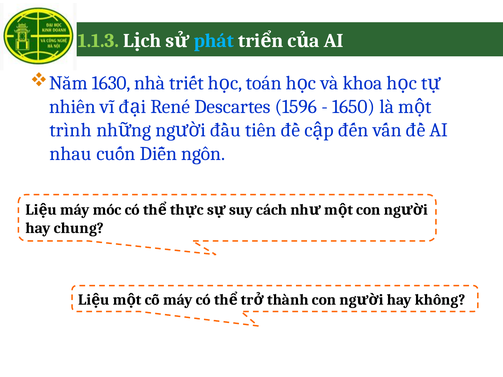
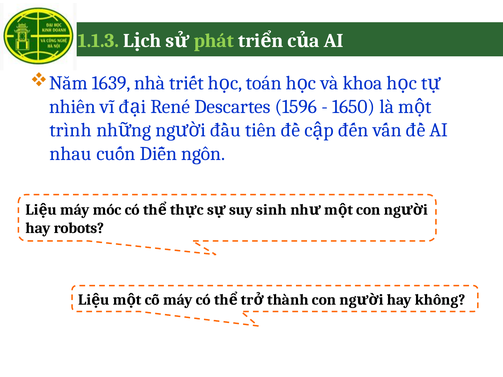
phát colour: light blue -> light green (214, 41)
1630: 1630 -> 1639 (111, 83)
cách: cách -> sinh (272, 210)
chung: chung -> robots (79, 228)
